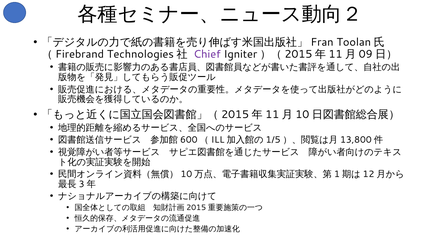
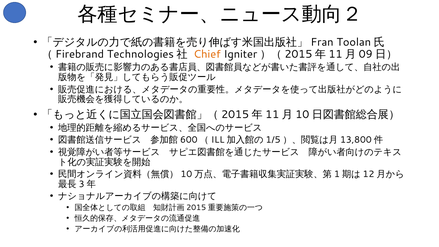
Chief colour: purple -> orange (207, 54)
